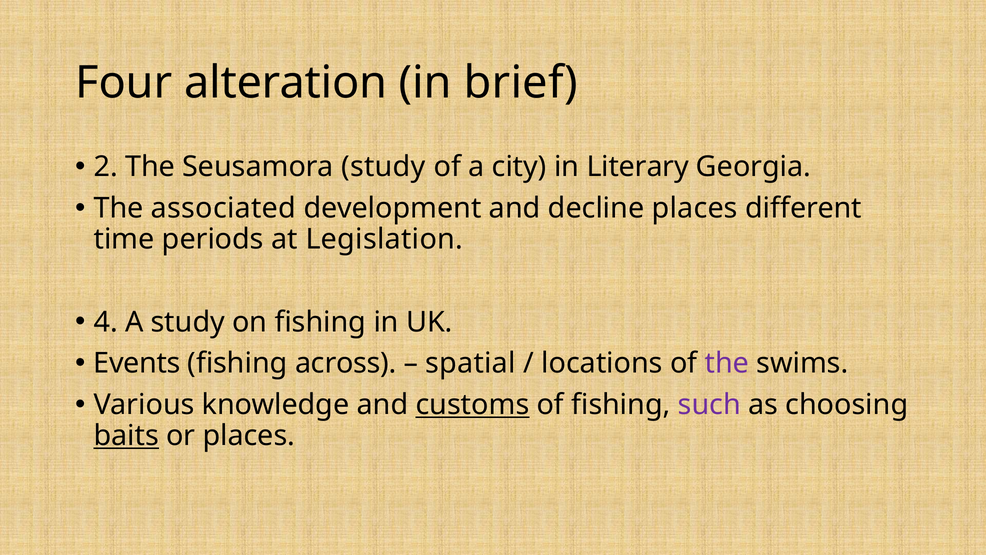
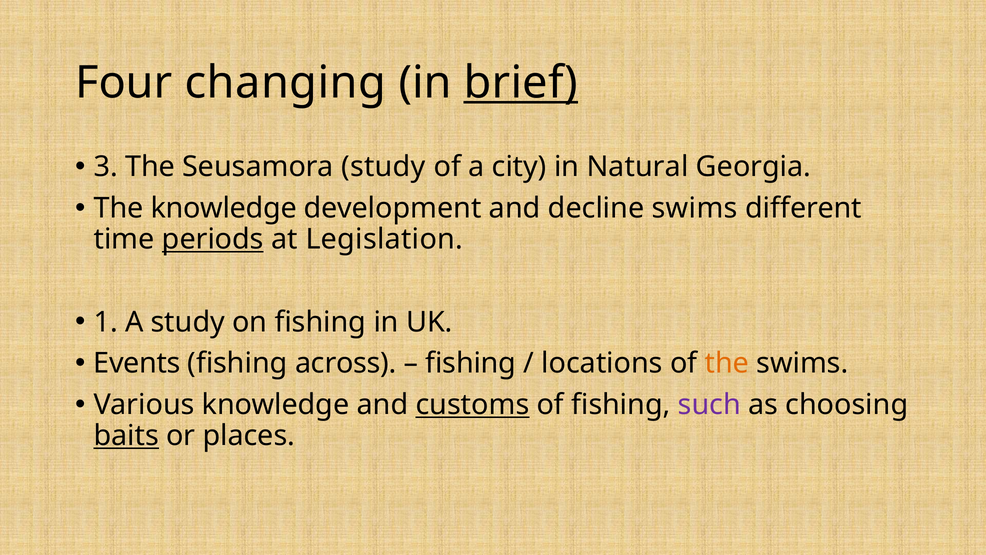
alteration: alteration -> changing (285, 83)
brief underline: none -> present (521, 83)
2: 2 -> 3 (106, 167)
Literary: Literary -> Natural (638, 167)
The associated: associated -> knowledge (224, 208)
decline places: places -> swims (695, 208)
periods underline: none -> present (213, 239)
4: 4 -> 1 (106, 322)
spatial: spatial -> fishing (471, 363)
the colour: purple -> orange (727, 363)
